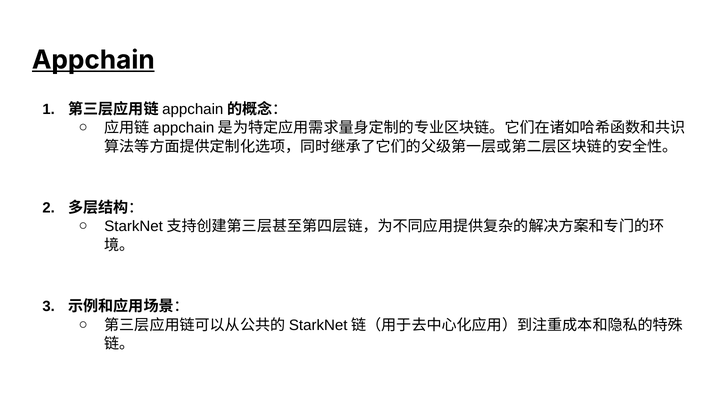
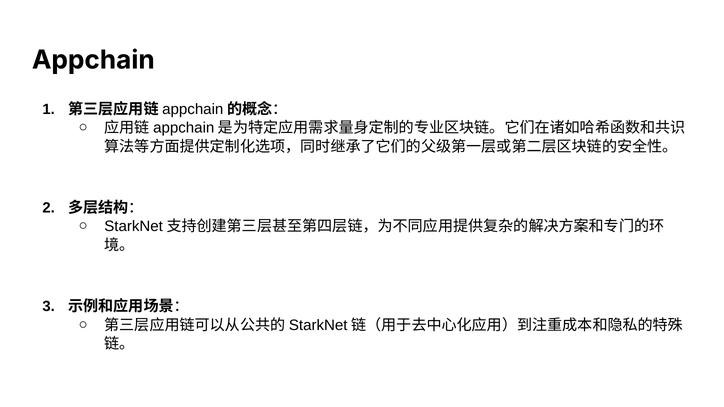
Appchain underline: present -> none (93, 60)
